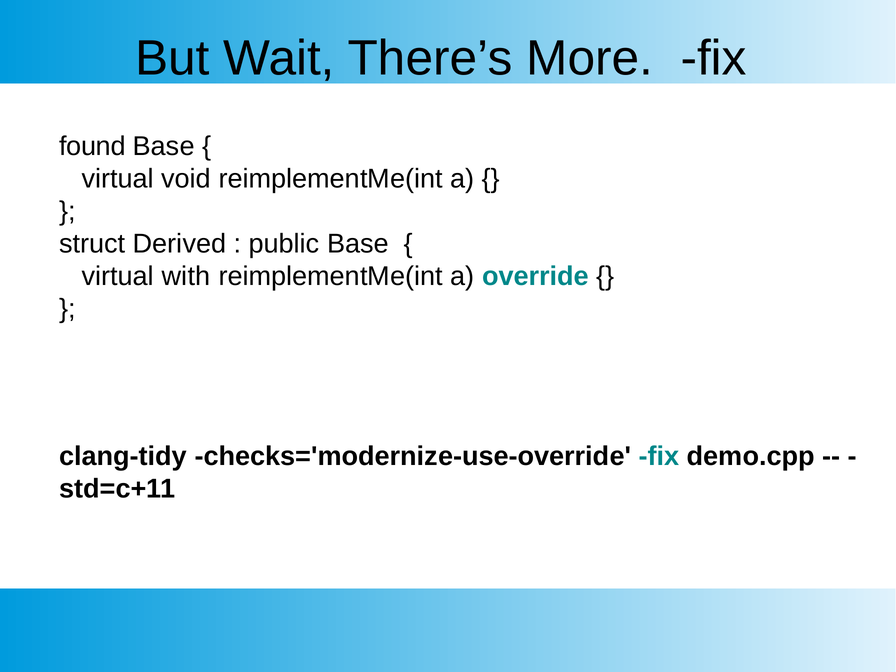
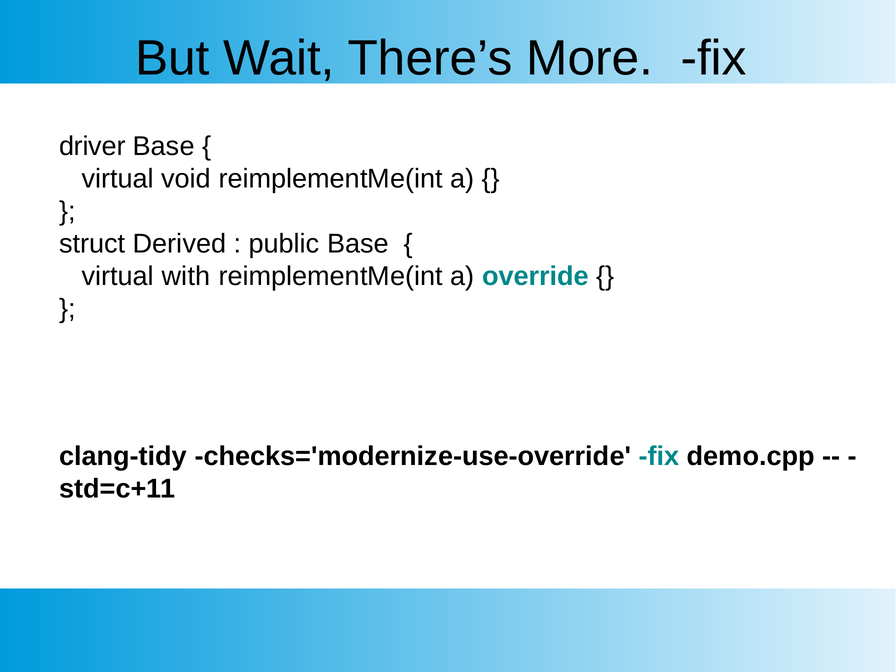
found: found -> driver (92, 146)
